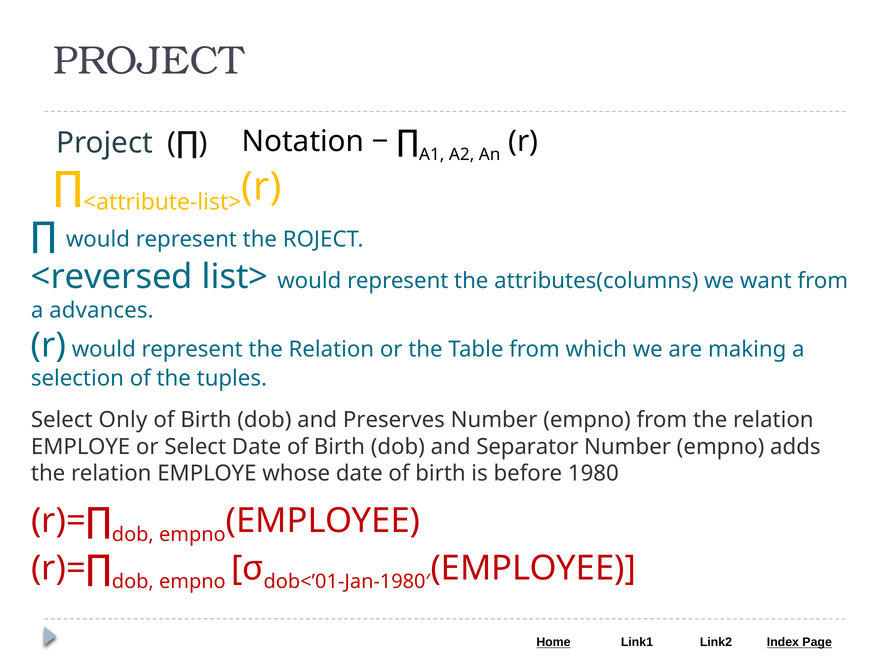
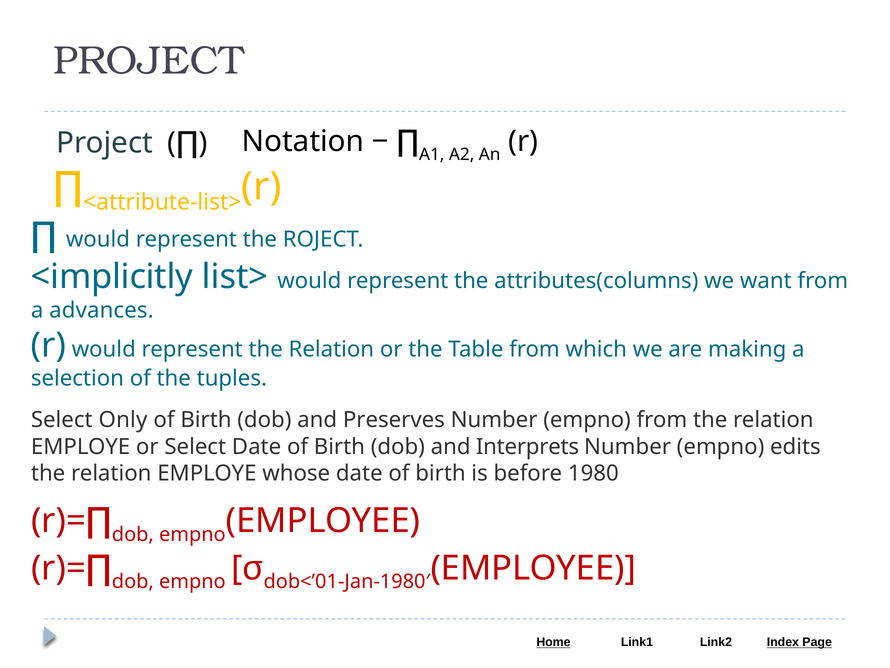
<reversed: <reversed -> <implicitly (112, 277)
Separator: Separator -> Interprets (527, 446)
adds: adds -> edits (795, 446)
